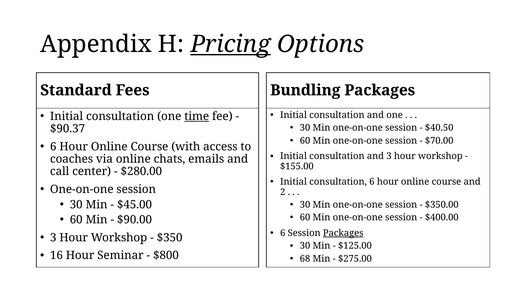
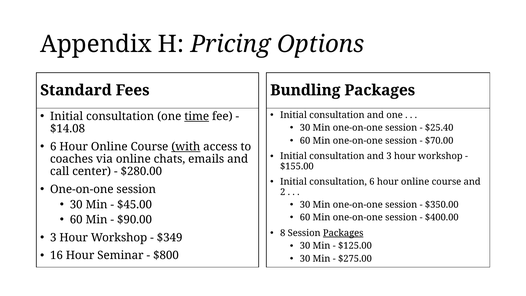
Pricing underline: present -> none (231, 44)
$40.50: $40.50 -> $25.40 (439, 128)
$90.37: $90.37 -> $14.08 (68, 129)
with underline: none -> present (186, 147)
6: 6 -> 8 (283, 233)
$350: $350 -> $349 (170, 238)
68: 68 -> 30 (305, 259)
